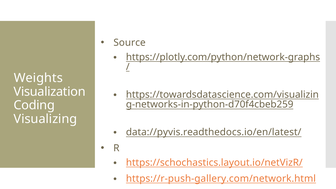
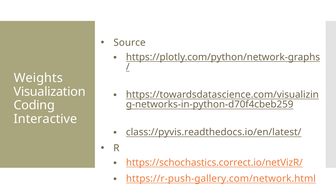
Visualizing: Visualizing -> Interactive (45, 119)
data://pyvis.readthedocs.io/en/latest/: data://pyvis.readthedocs.io/en/latest/ -> class://pyvis.readthedocs.io/en/latest/ (214, 132)
https://schochastics.layout.io/netVizR/: https://schochastics.layout.io/netVizR/ -> https://schochastics.correct.io/netVizR/ (214, 163)
